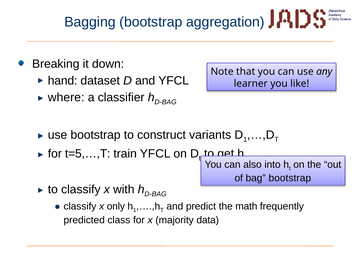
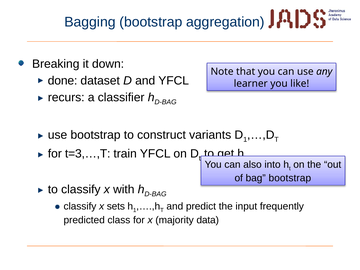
hand: hand -> done (63, 81)
where: where -> recurs (66, 97)
t=5,…,T: t=5,…,T -> t=3,…,T (88, 154)
only: only -> sets (116, 206)
math: math -> input (246, 206)
